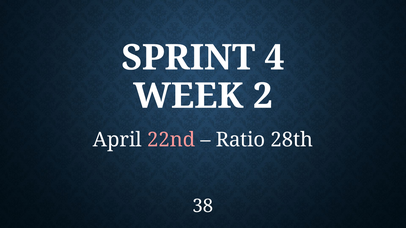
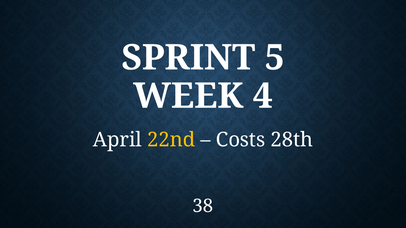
4: 4 -> 5 (275, 58)
2: 2 -> 4 (263, 96)
22nd colour: pink -> yellow (171, 140)
Ratio: Ratio -> Costs (241, 140)
